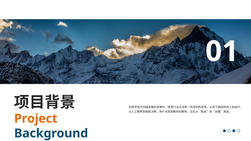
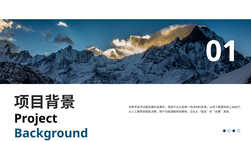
Project colour: orange -> black (36, 119)
